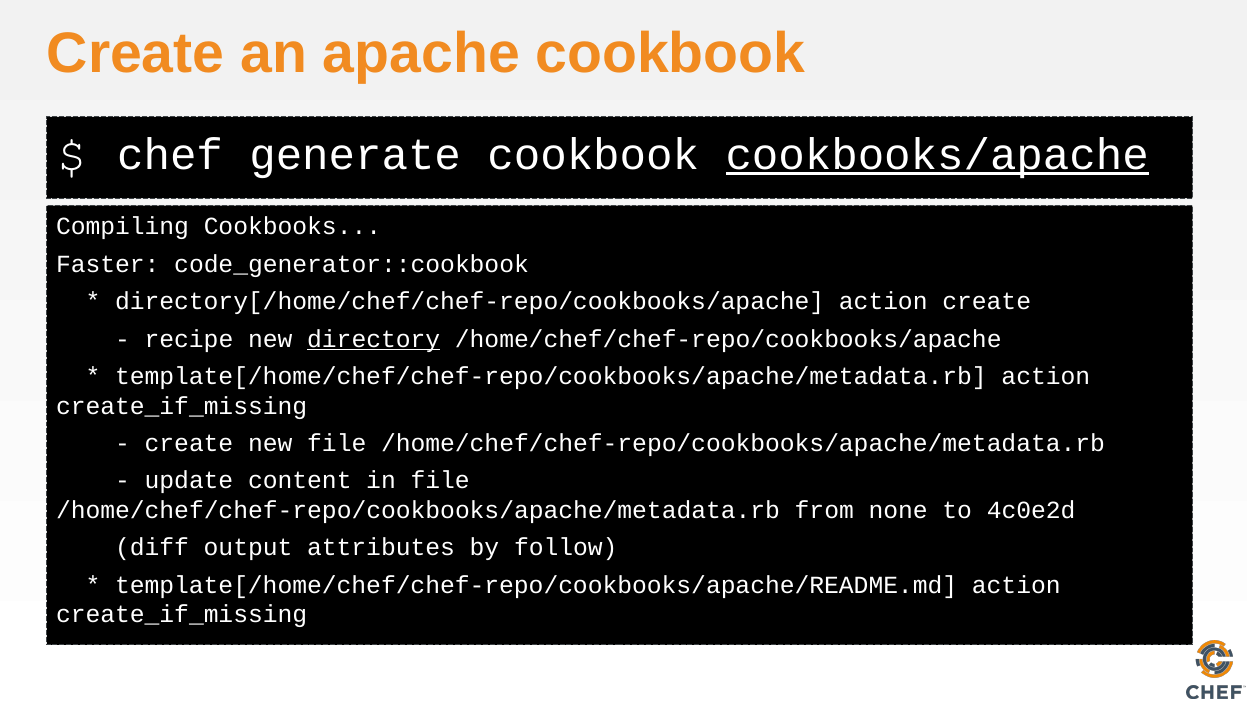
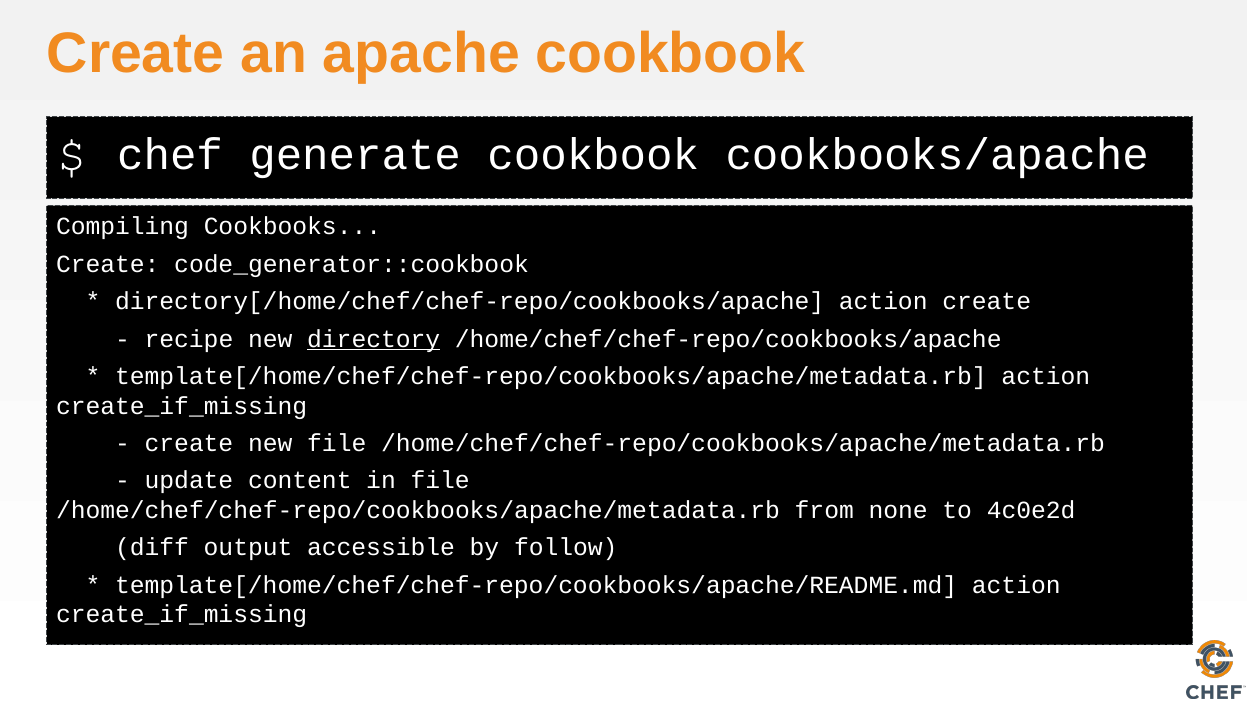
cookbooks/apache underline: present -> none (937, 155)
Faster: Faster -> Create (108, 264)
attributes: attributes -> accessible (381, 548)
